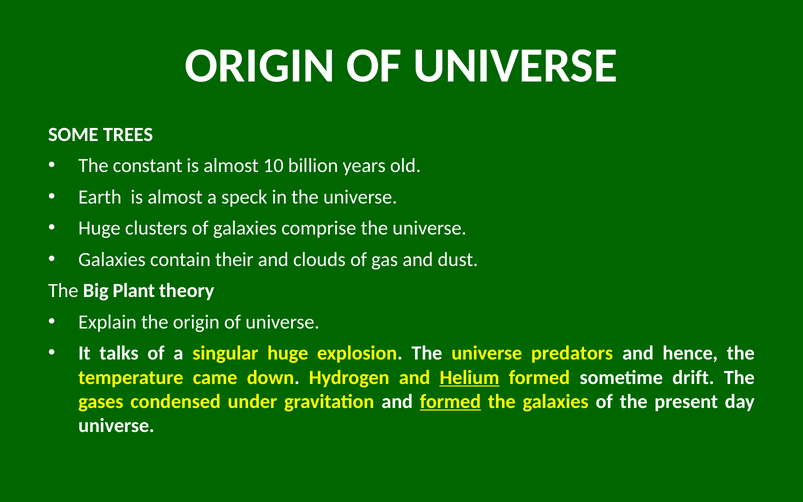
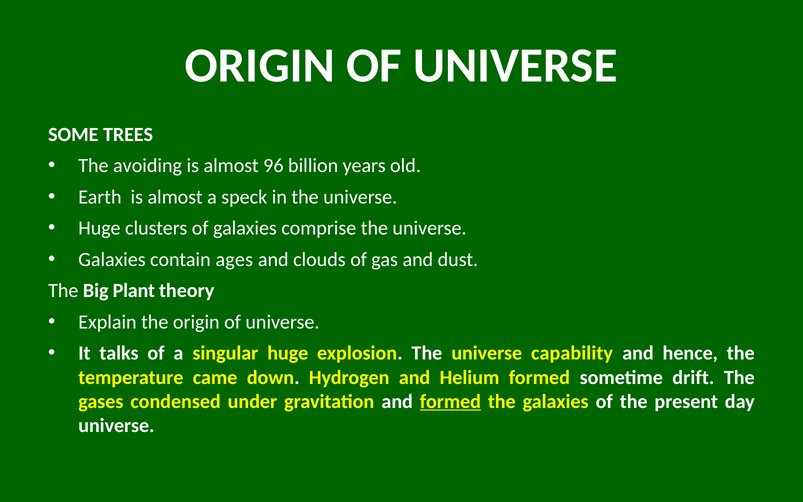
constant: constant -> avoiding (148, 166)
10: 10 -> 96 (273, 166)
their: their -> ages (234, 260)
predators: predators -> capability (572, 353)
Helium underline: present -> none (470, 377)
